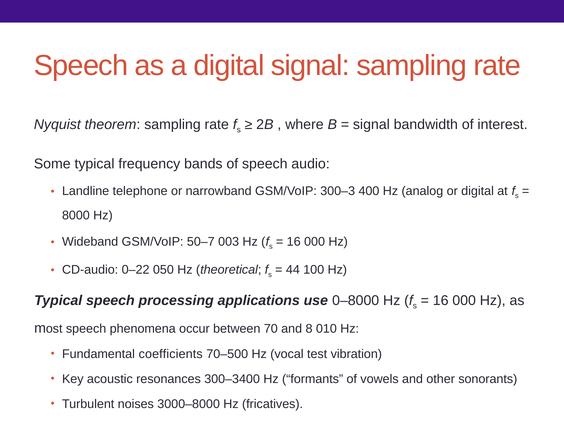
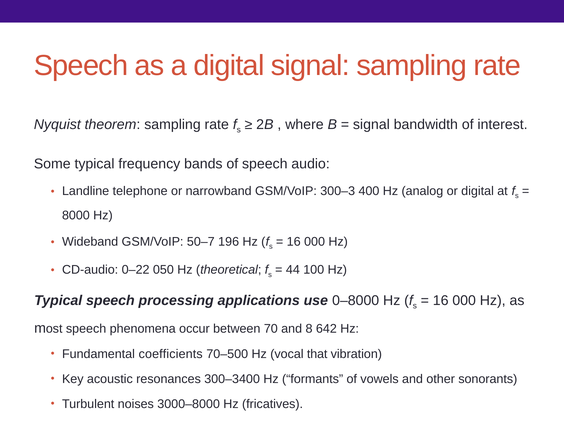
003: 003 -> 196 (229, 242)
010: 010 -> 642 (326, 329)
test: test -> that (317, 354)
